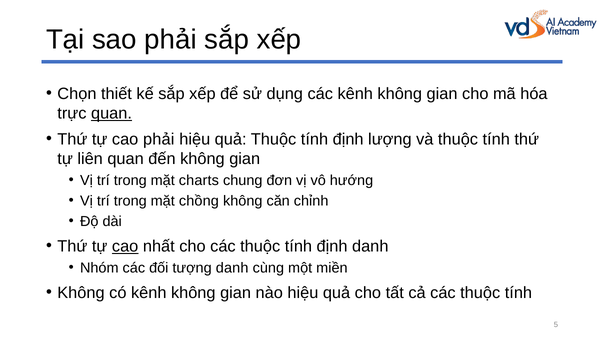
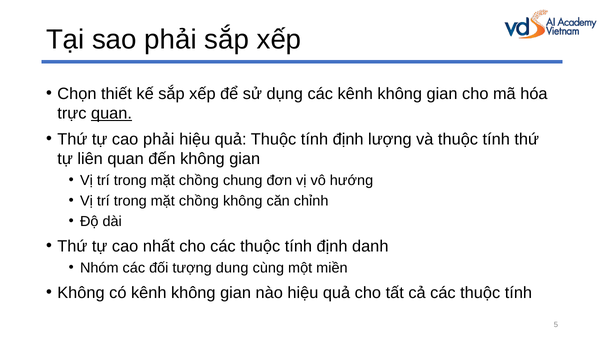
charts: charts -> chồng (199, 180)
cao underline: present -> none (125, 246)
tượng danh: danh -> dung (232, 268)
